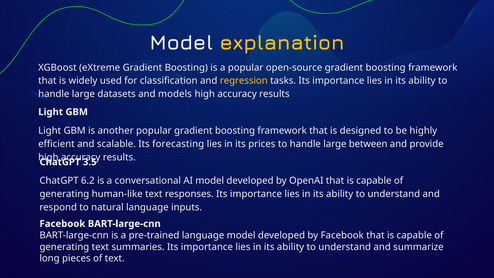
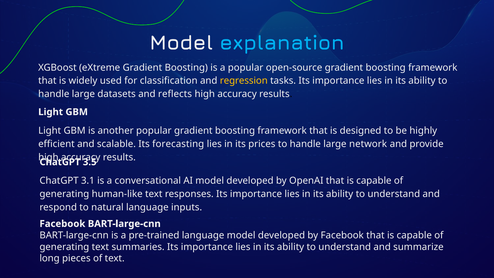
explanation colour: yellow -> light blue (282, 43)
models: models -> reflects (175, 94)
between: between -> network (368, 144)
6.2: 6.2 -> 3.1 (88, 181)
